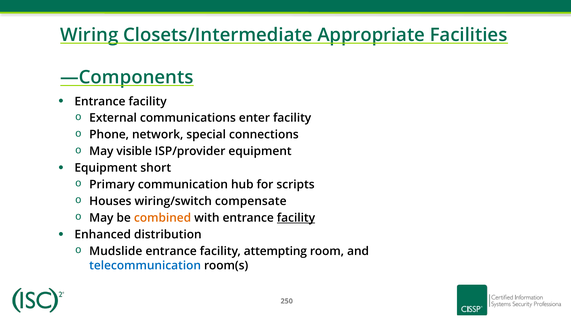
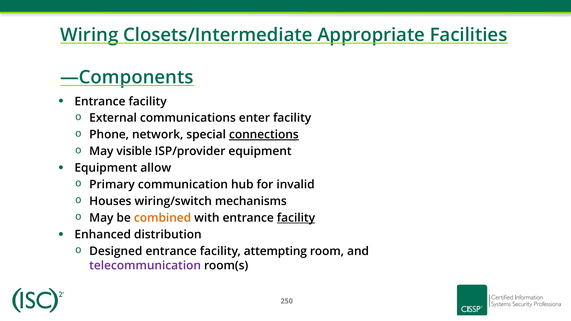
connections underline: none -> present (264, 135)
short: short -> allow (156, 168)
scripts: scripts -> invalid (296, 185)
compensate: compensate -> mechanisms (251, 201)
Mudslide: Mudslide -> Designed (116, 251)
telecommunication colour: blue -> purple (145, 266)
